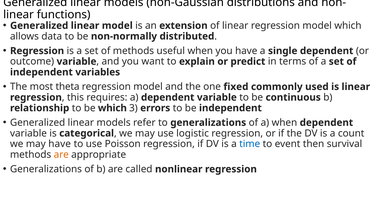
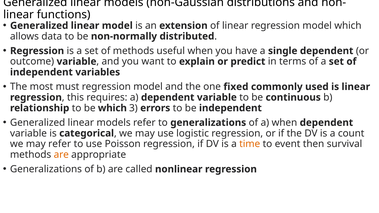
theta: theta -> must (68, 87)
may have: have -> refer (60, 144)
time colour: blue -> orange (250, 144)
